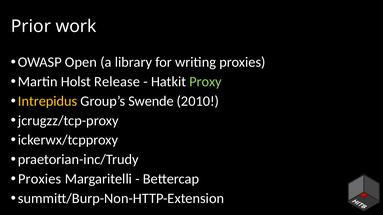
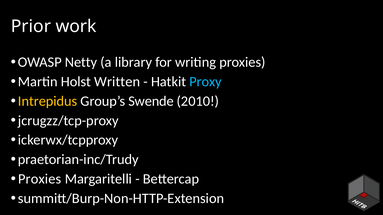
Open: Open -> Netty (81, 62)
Release: Release -> Written (117, 82)
Proxy colour: light green -> light blue (205, 82)
